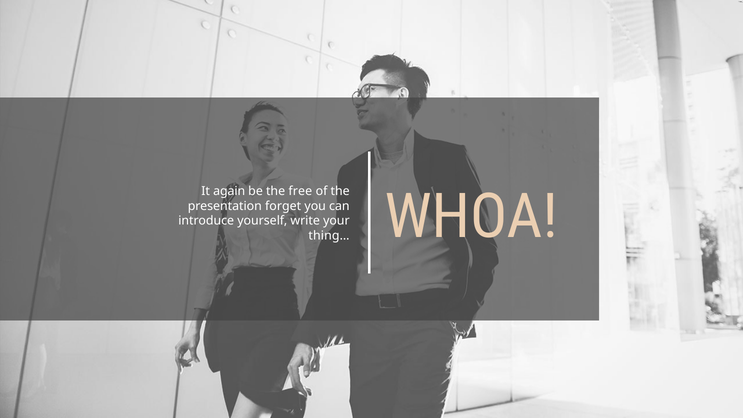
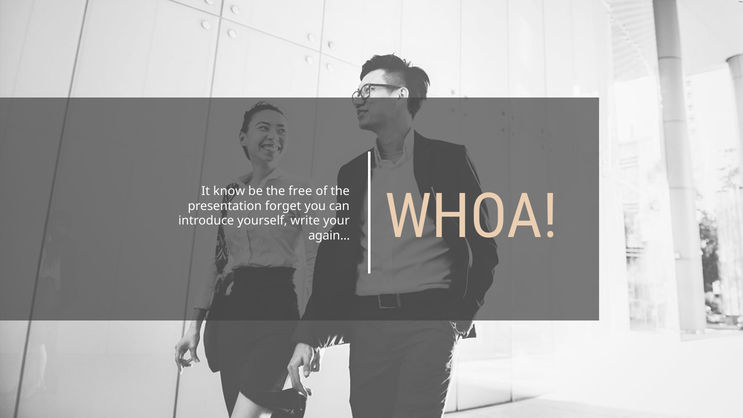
again: again -> know (229, 191)
thing…: thing… -> again… (329, 236)
